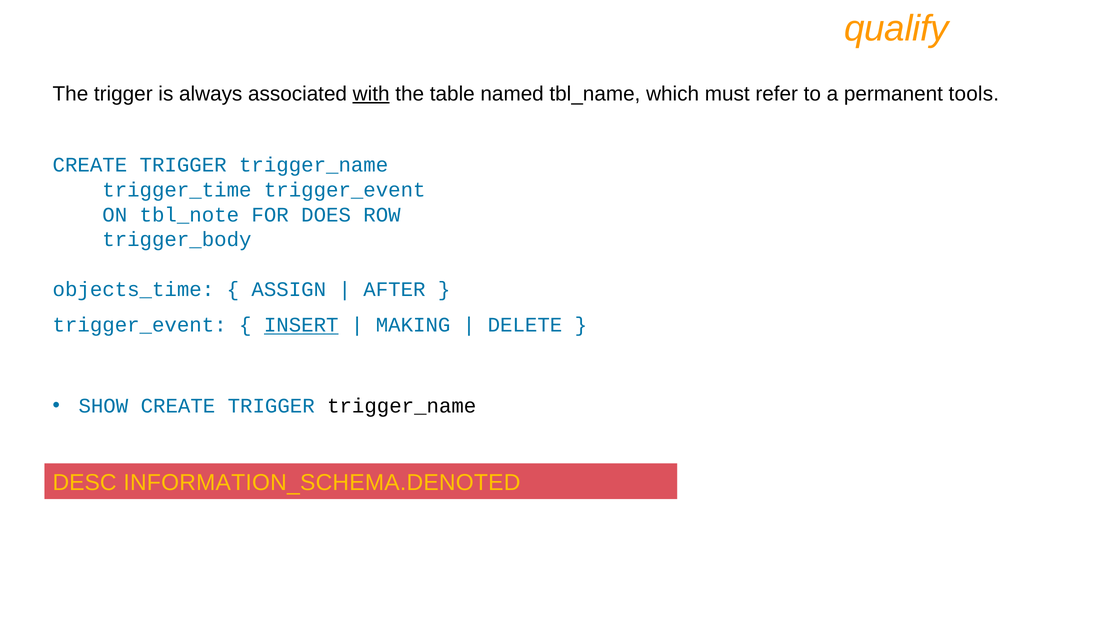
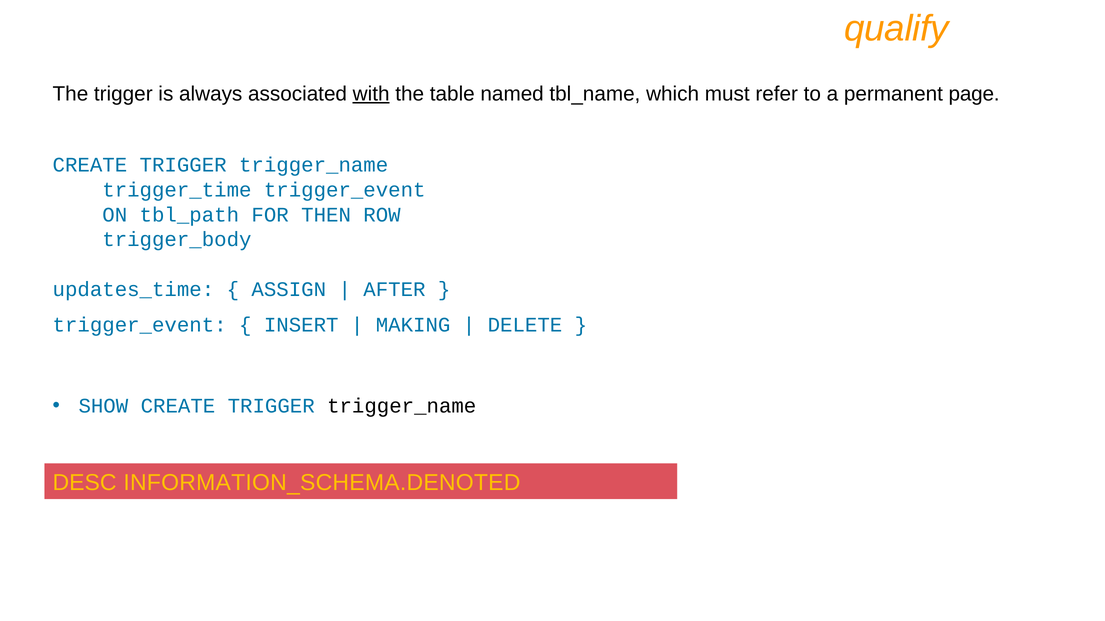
tools: tools -> page (974, 94)
tbl_note: tbl_note -> tbl_path (189, 215)
DOES: DOES -> THEN (326, 215)
objects_time: objects_time -> updates_time (133, 289)
INSERT underline: present -> none (301, 325)
